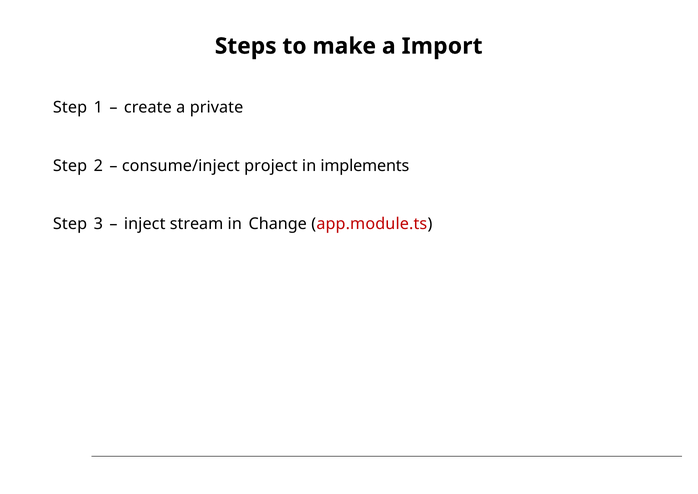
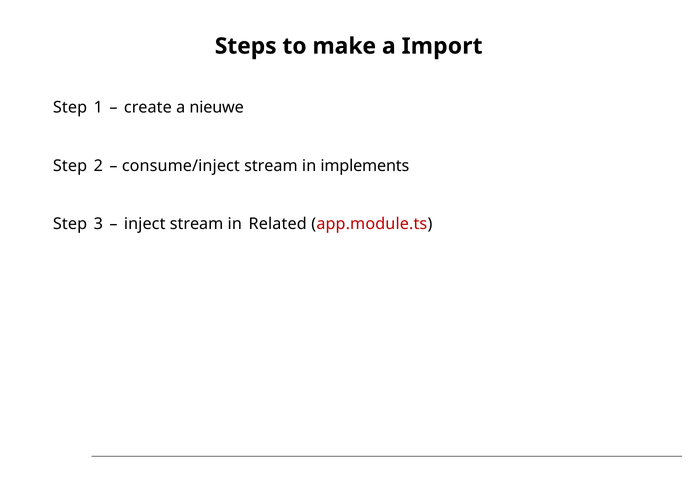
private: private -> nieuwe (217, 108)
consume/inject project: project -> stream (271, 166)
Change: Change -> Related (278, 224)
